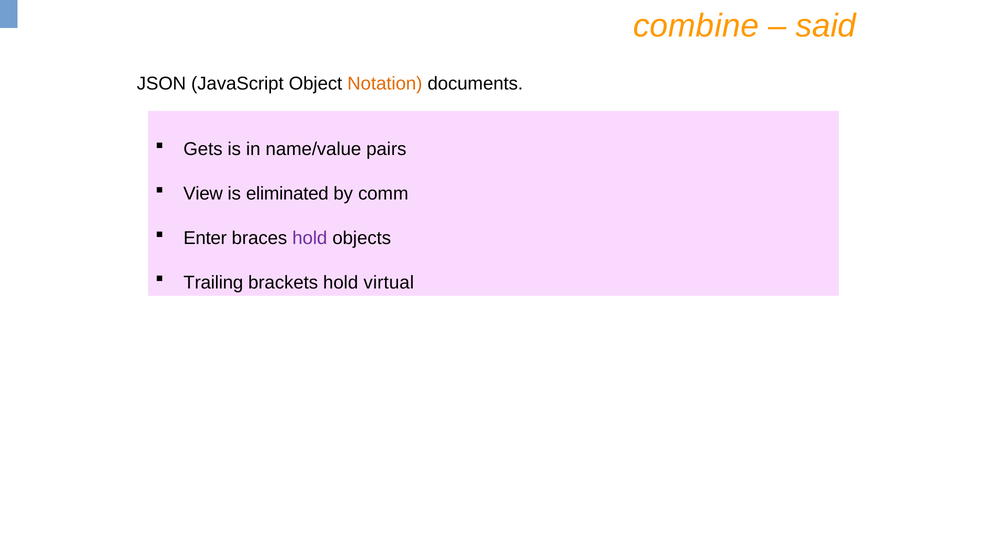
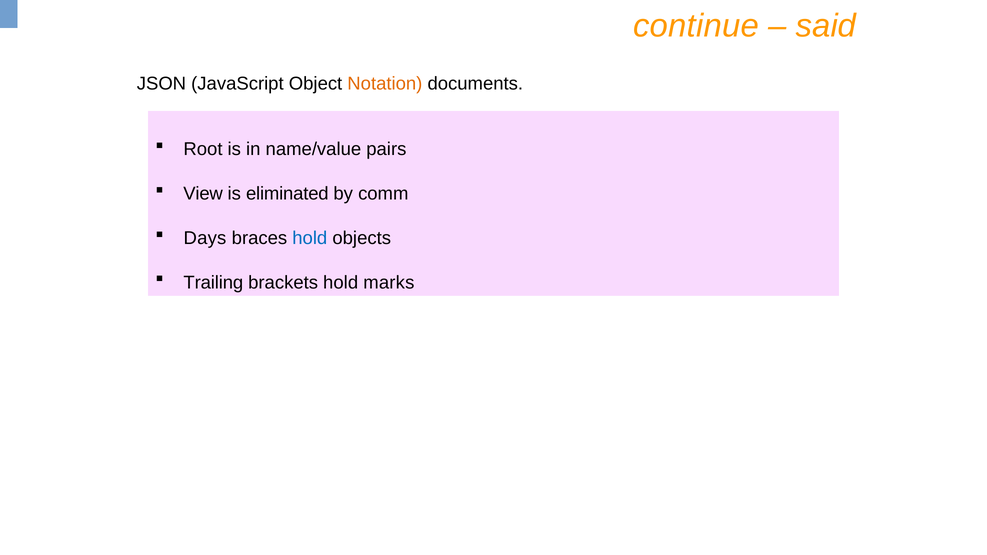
combine: combine -> continue (696, 26)
Gets: Gets -> Root (203, 149)
Enter: Enter -> Days (205, 238)
hold colour: purple -> blue (310, 238)
virtual: virtual -> marks (389, 283)
